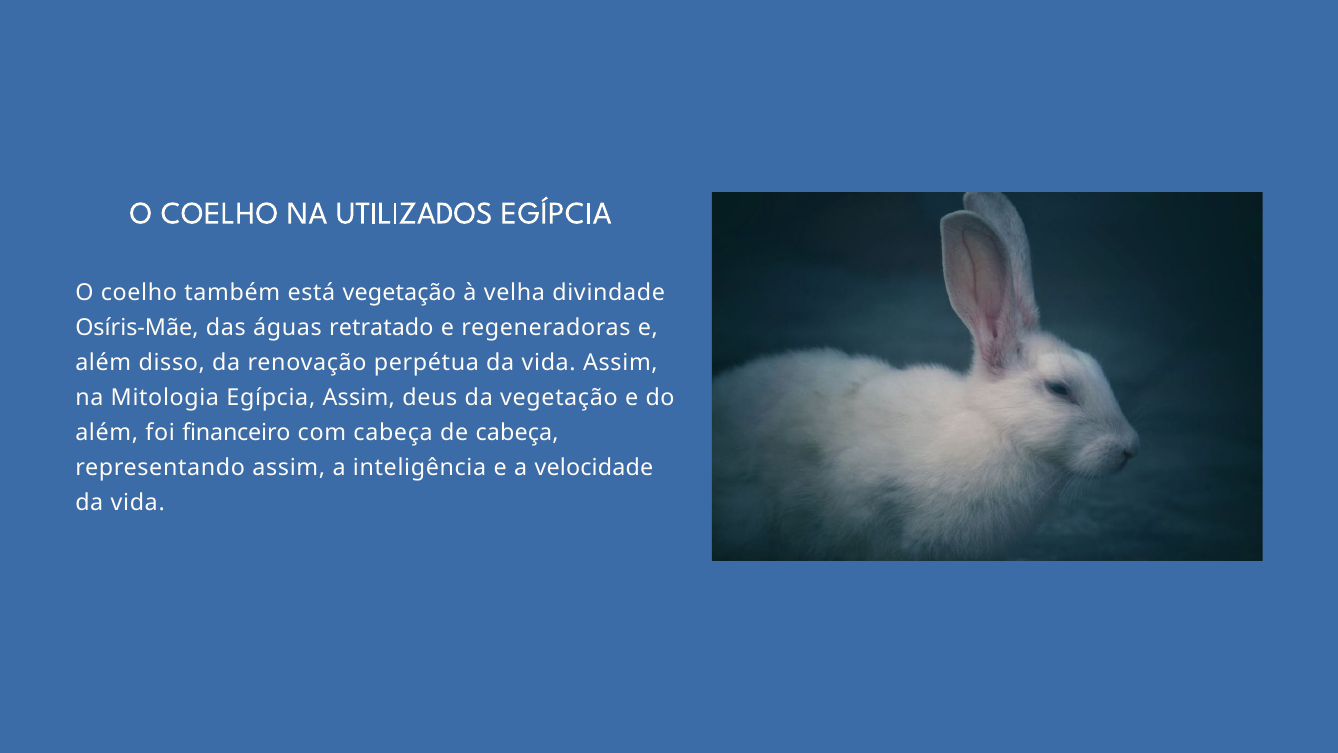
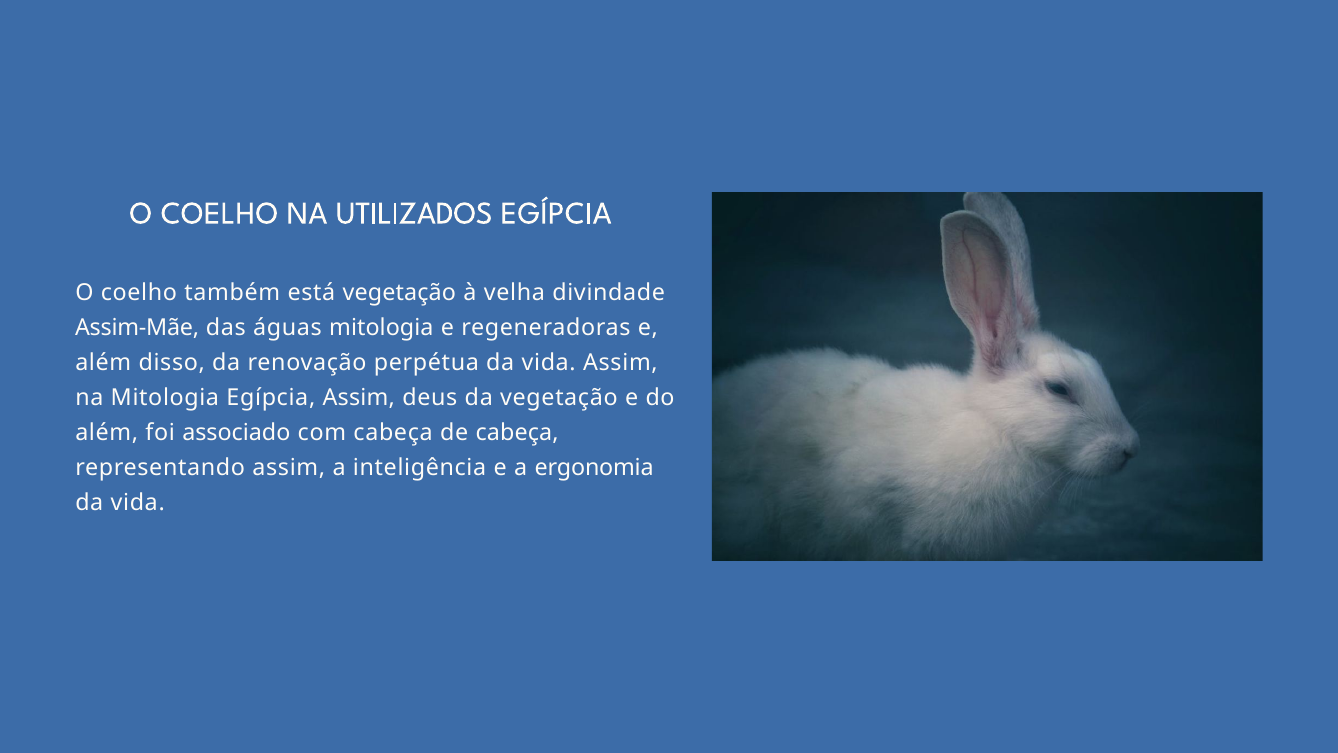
Osíris-Mãe: Osíris-Mãe -> Assim-Mãe (137, 327)
águas retratado: retratado -> mitologia (381, 327)
financeiro: financeiro -> associado (236, 432)
velocidade: velocidade -> ergonomia (594, 468)
